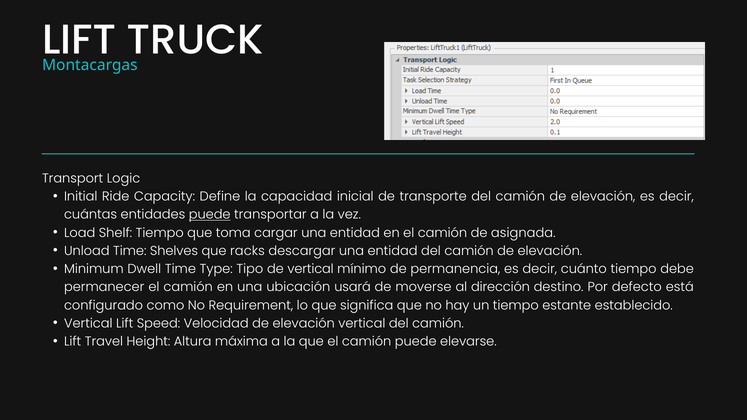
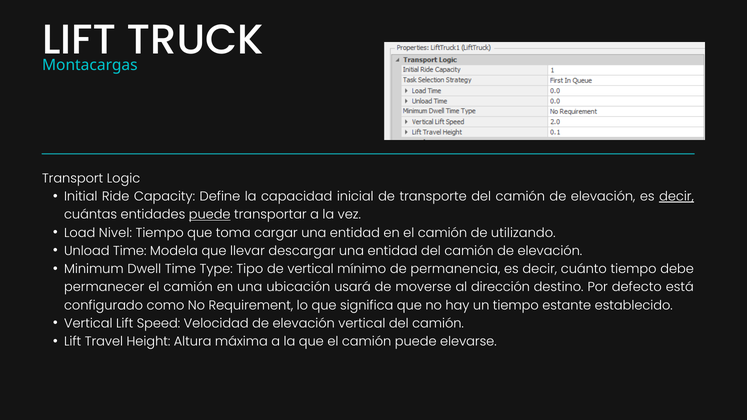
decir underline: none -> present (676, 197)
Shelf: Shelf -> Nivel (115, 233)
asignada: asignada -> utilizando (523, 233)
Shelves: Shelves -> Modela (174, 251)
racks: racks -> llevar (247, 251)
